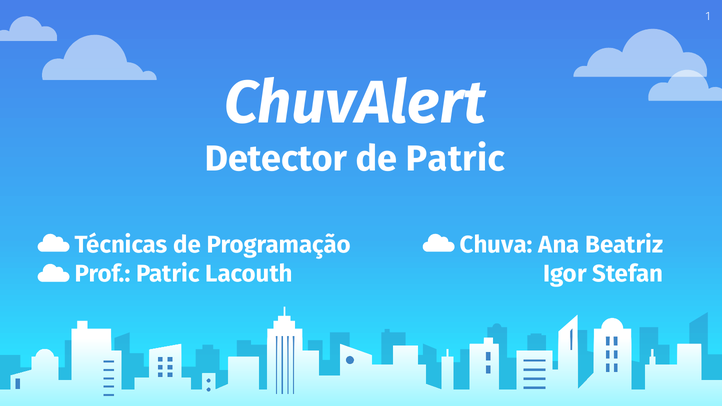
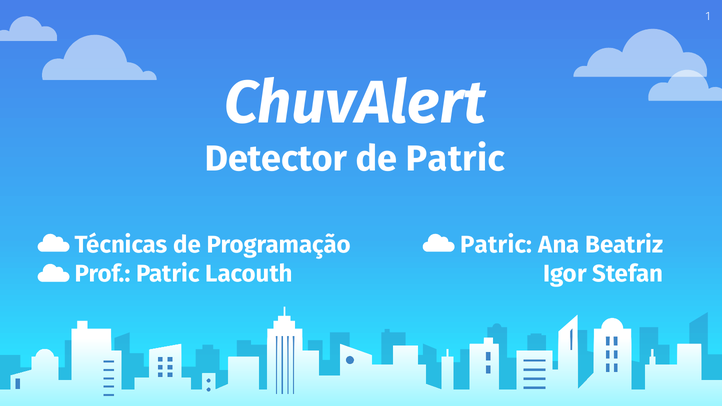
Chuva: Chuva -> Patric (496, 245)
